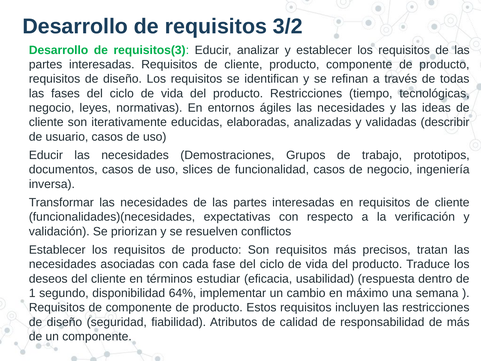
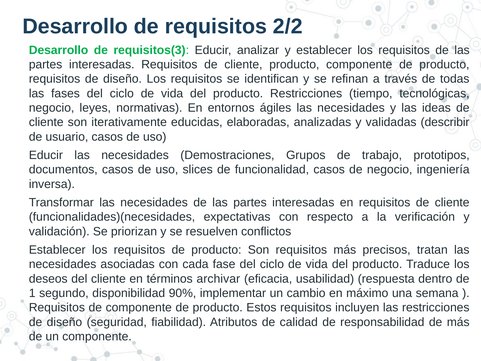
3/2: 3/2 -> 2/2 (288, 26)
estudiar: estudiar -> archivar (218, 279)
64%: 64% -> 90% (183, 293)
